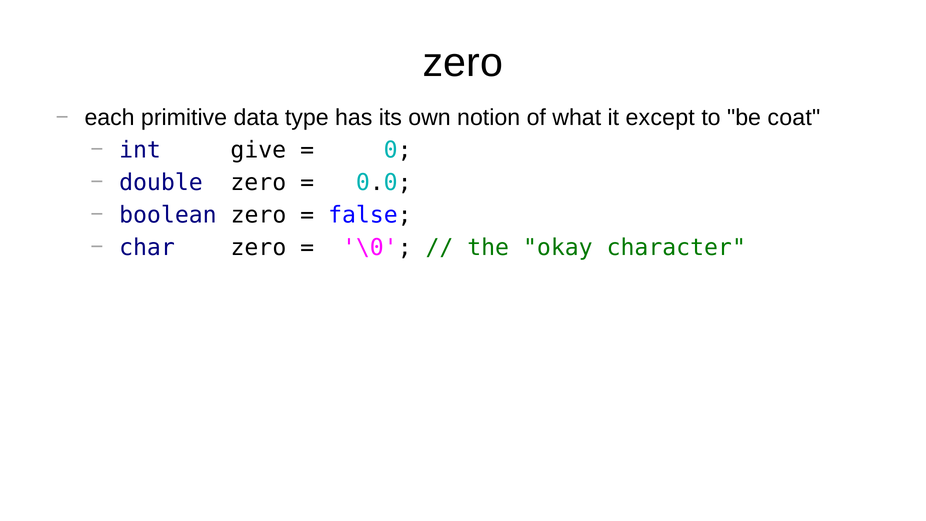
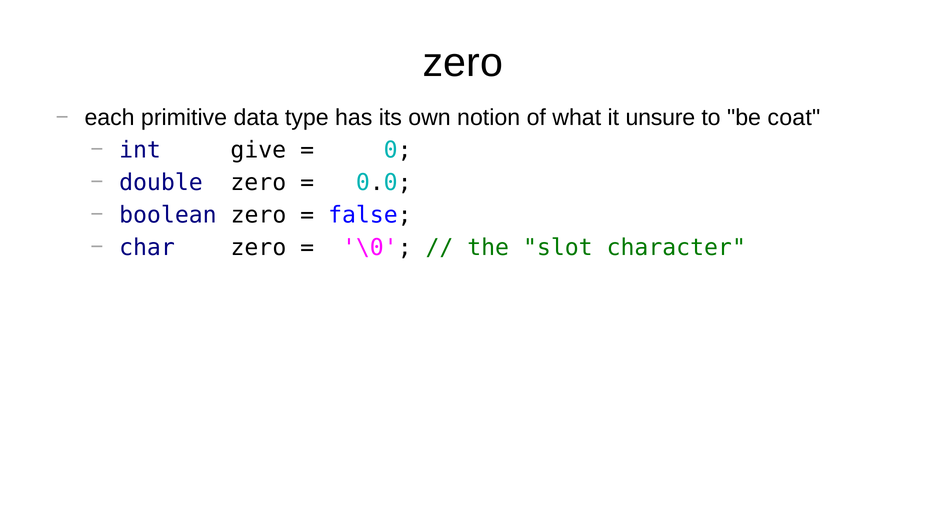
except: except -> unsure (660, 118)
okay: okay -> slot (558, 247)
